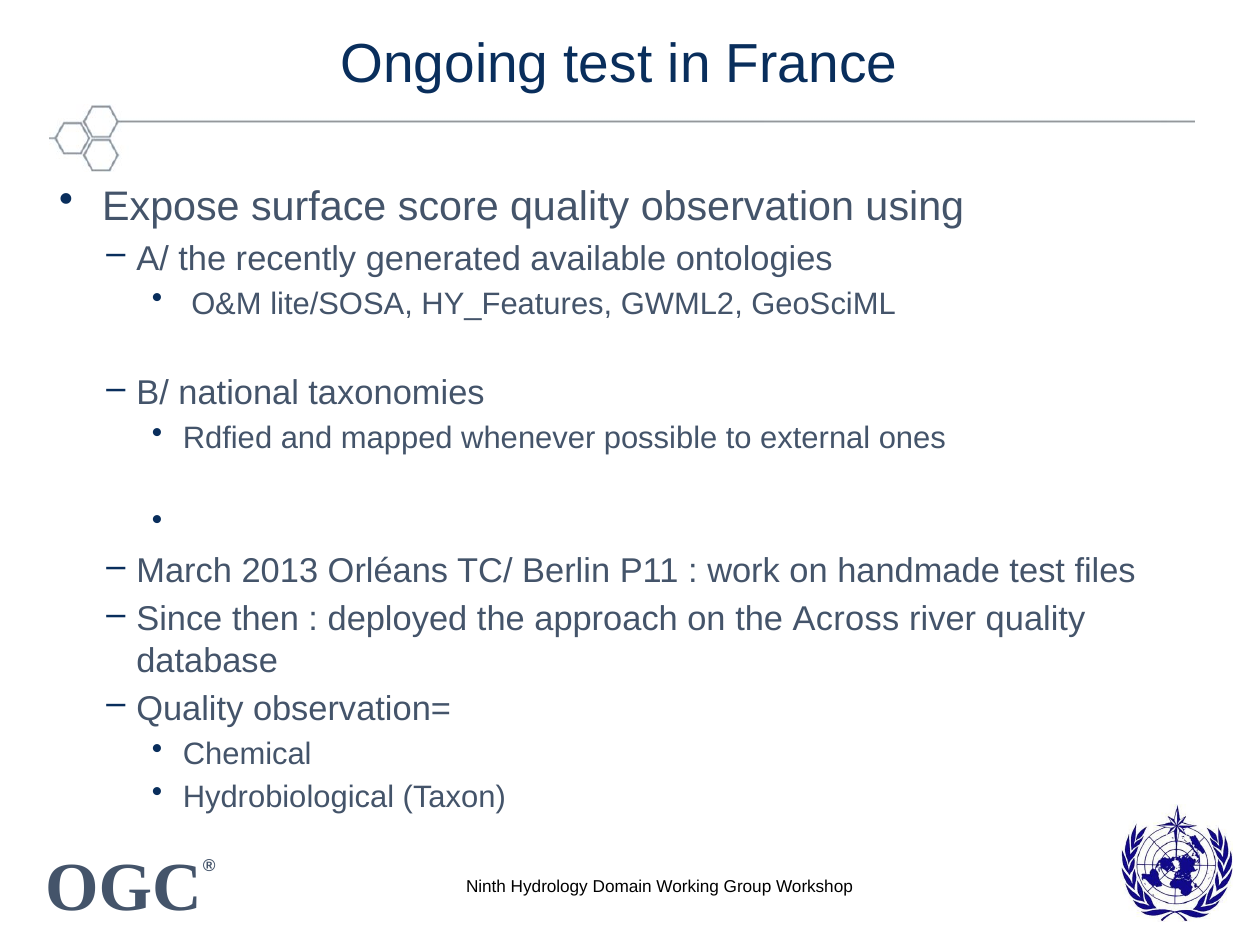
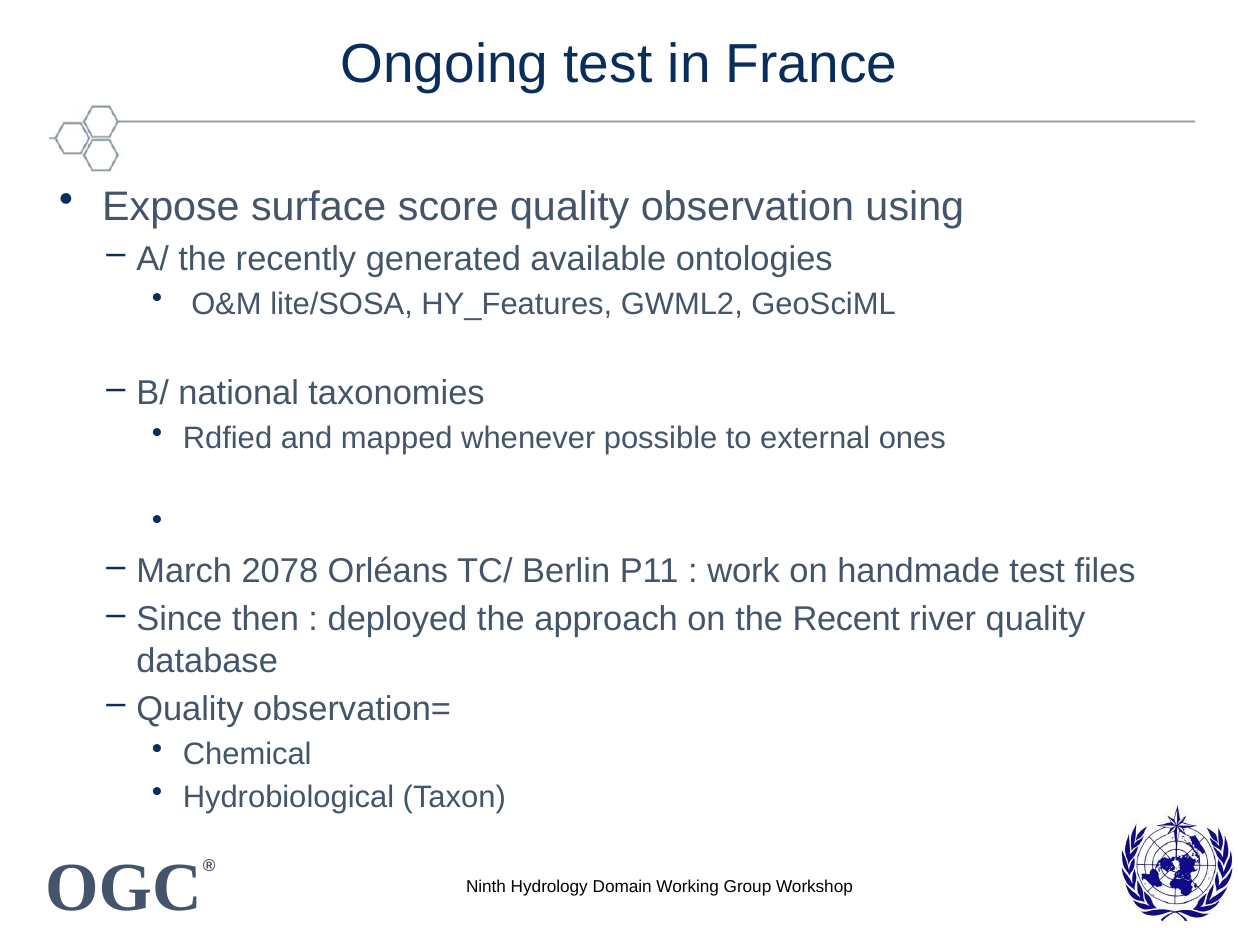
2013: 2013 -> 2078 (280, 572)
Across: Across -> Recent (846, 620)
